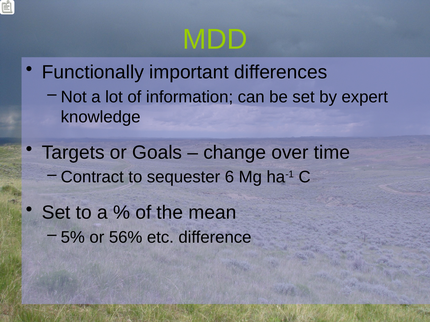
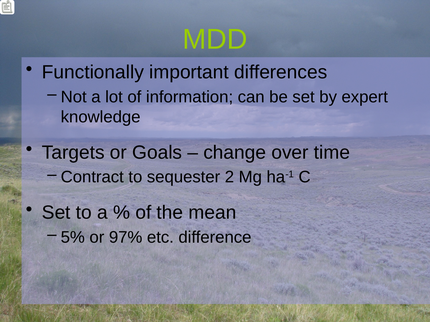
6: 6 -> 2 (229, 177)
56%: 56% -> 97% (126, 238)
